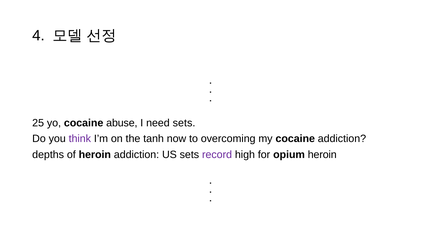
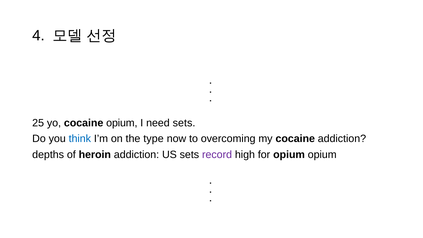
cocaine abuse: abuse -> opium (122, 123)
think colour: purple -> blue (80, 139)
tanh: tanh -> type (154, 139)
opium heroin: heroin -> opium (322, 155)
